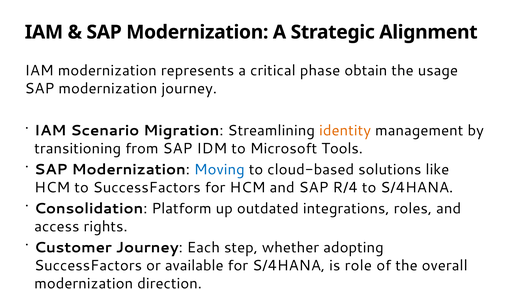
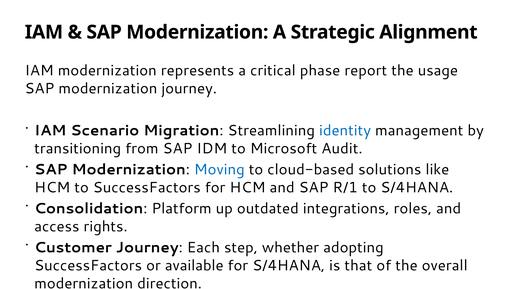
obtain: obtain -> report (366, 70)
identity colour: orange -> blue (345, 130)
Tools: Tools -> Audit (342, 148)
R/4: R/4 -> R/1 (345, 187)
role: role -> that (358, 265)
